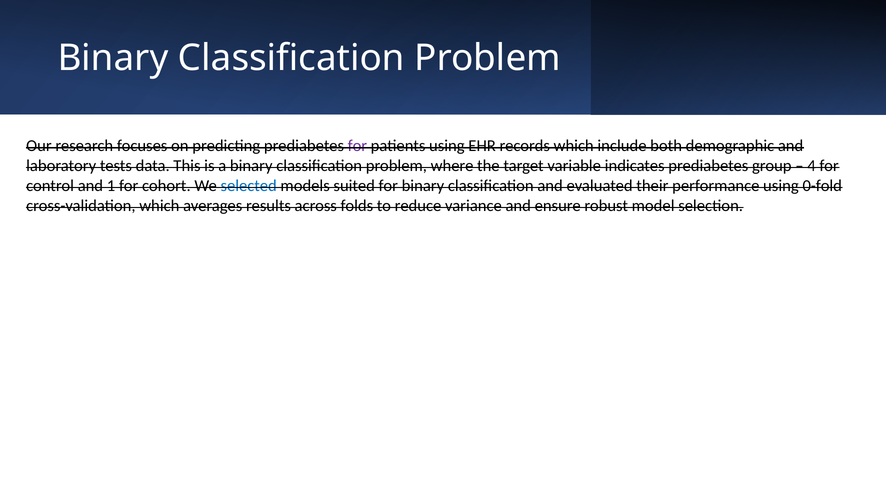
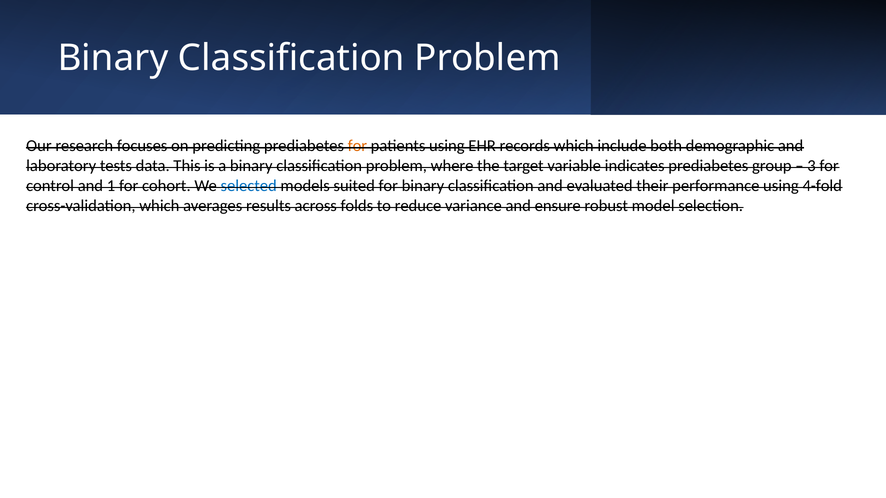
for colour: purple -> orange (357, 146)
4: 4 -> 3 (811, 166)
0-fold: 0-fold -> 4-fold (822, 186)
